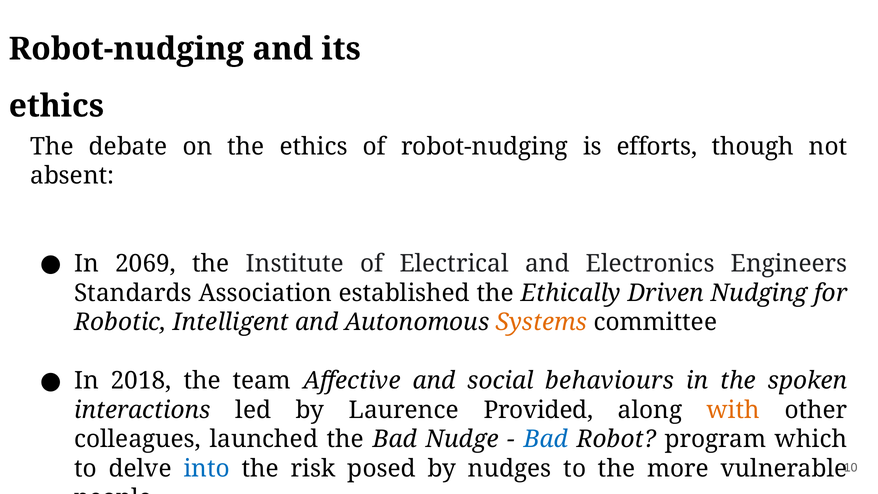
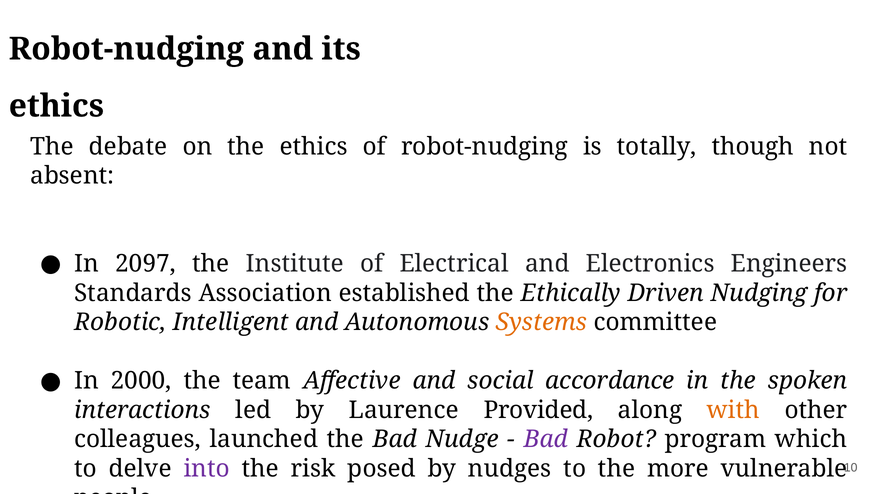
efforts: efforts -> totally (657, 147)
2069: 2069 -> 2097 (146, 264)
2018: 2018 -> 2000 (141, 381)
behaviours: behaviours -> accordance (610, 381)
Bad colour: blue -> purple (546, 439)
into colour: blue -> purple (207, 469)
